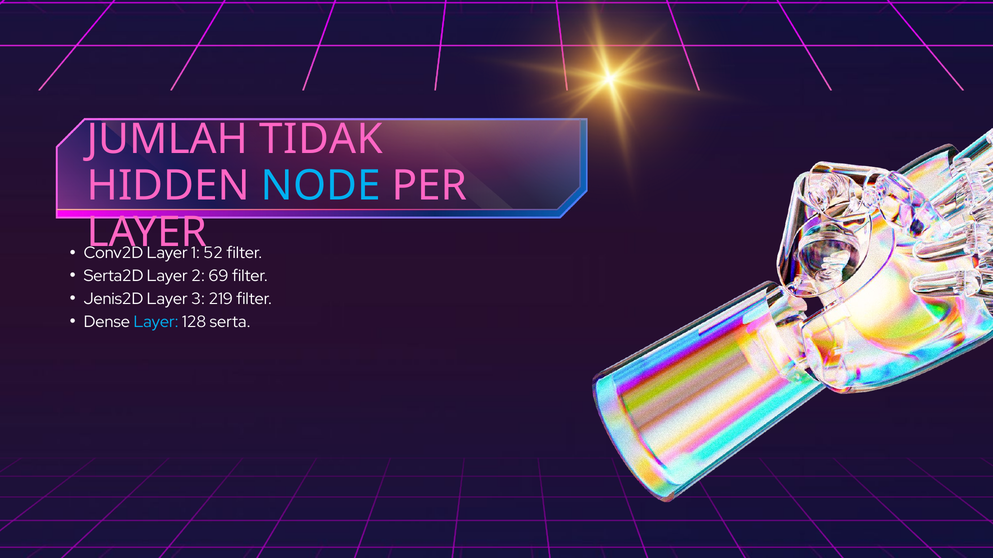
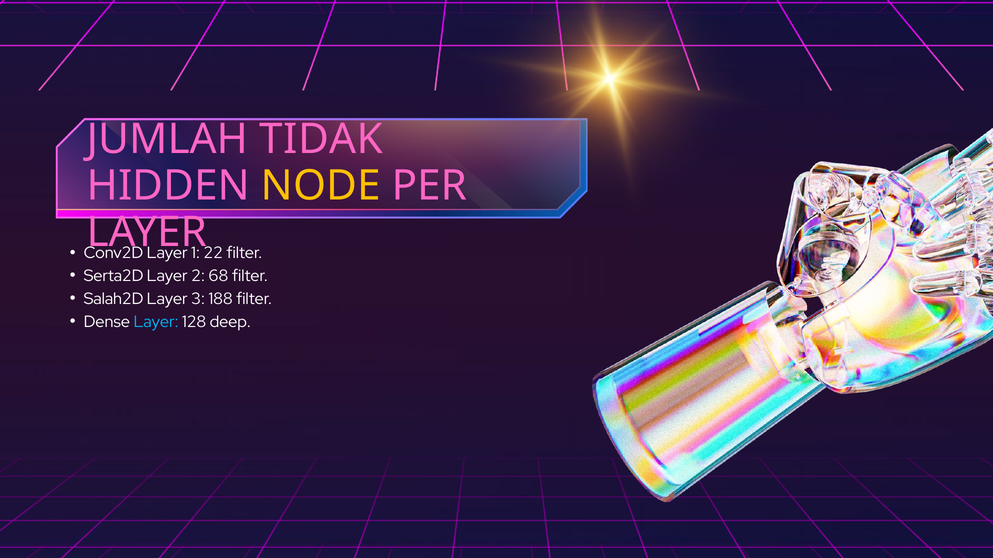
NODE colour: light blue -> yellow (321, 186)
52: 52 -> 22 (213, 253)
69: 69 -> 68 (218, 276)
Jenis2D: Jenis2D -> Salah2D (114, 299)
219: 219 -> 188 (221, 299)
serta: serta -> deep (230, 322)
